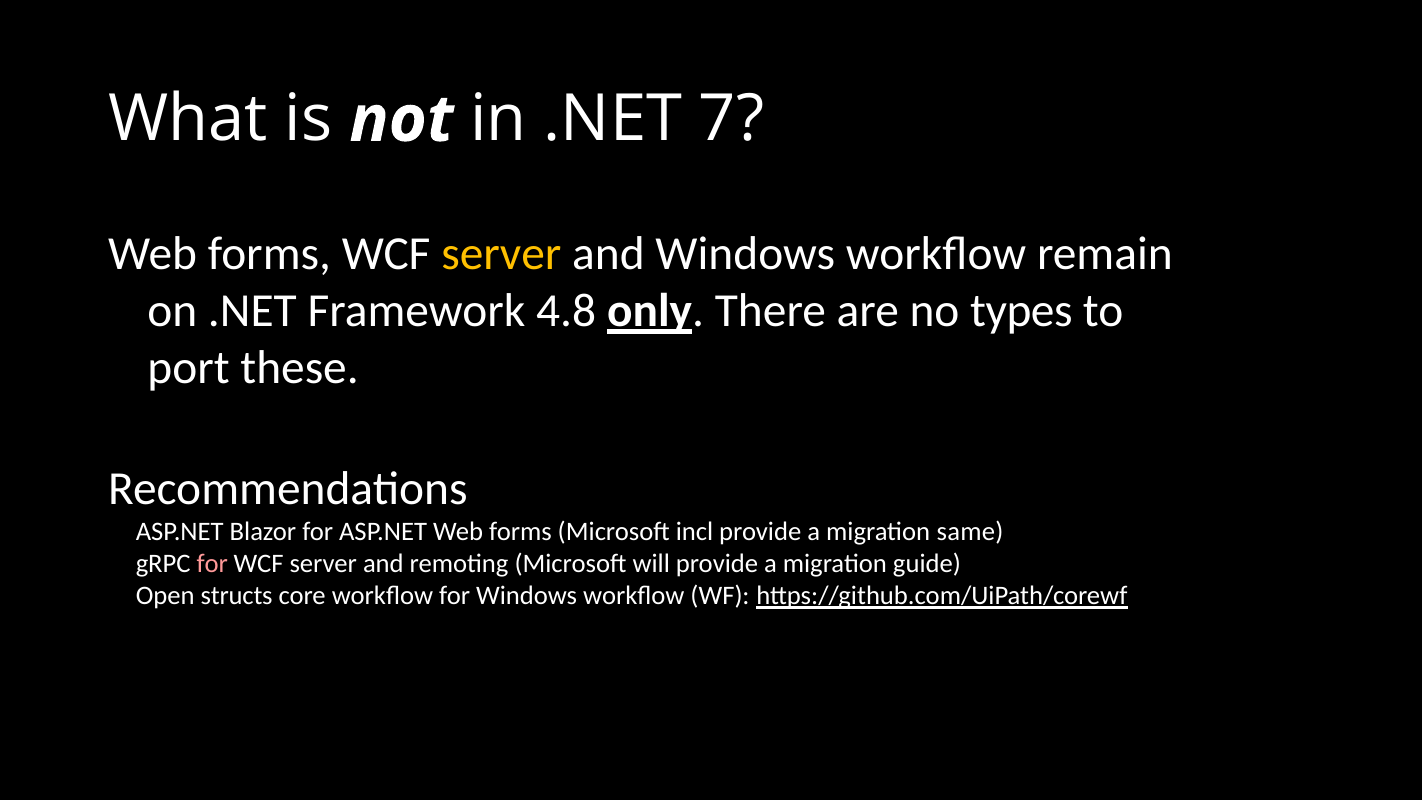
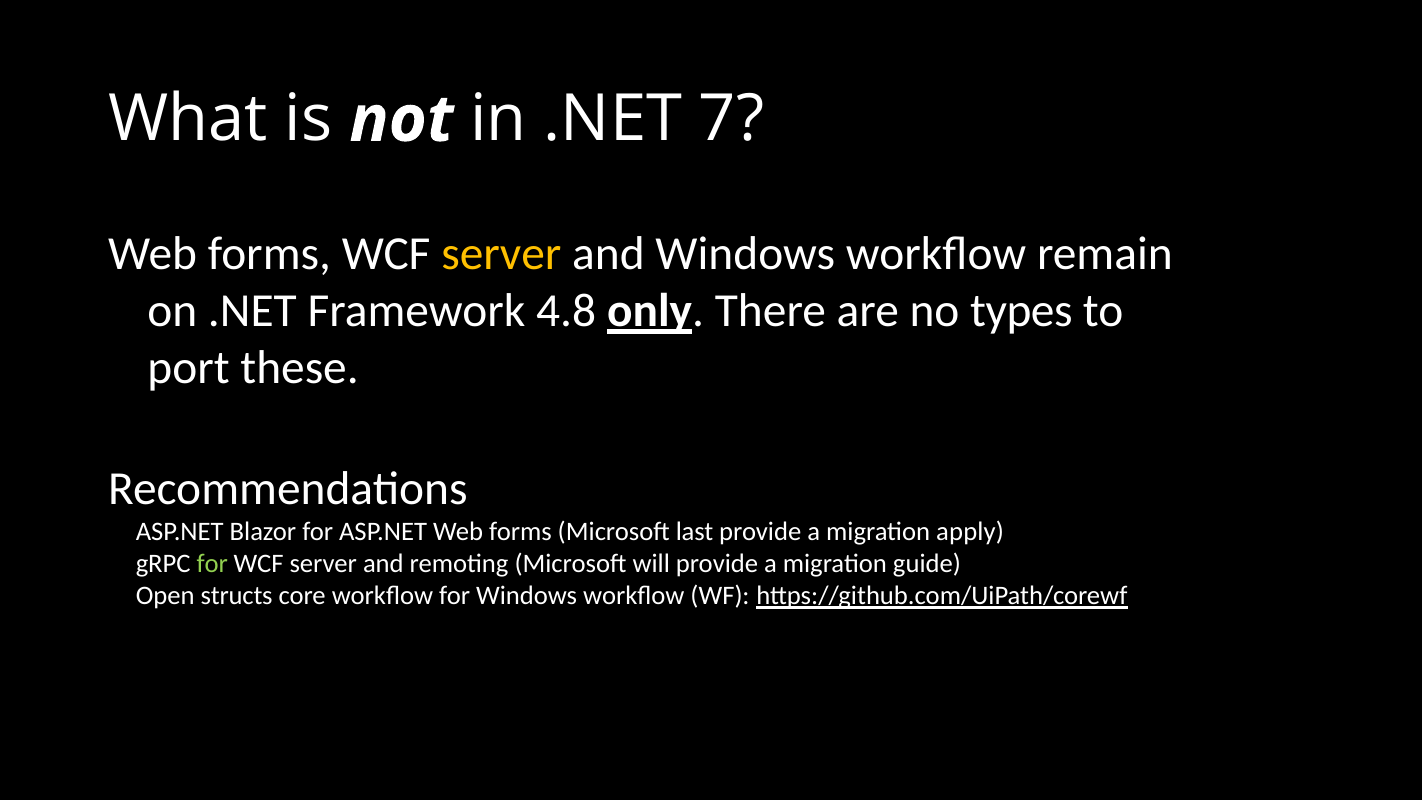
incl: incl -> last (695, 532)
same: same -> apply (970, 532)
for colour: pink -> light green (212, 564)
